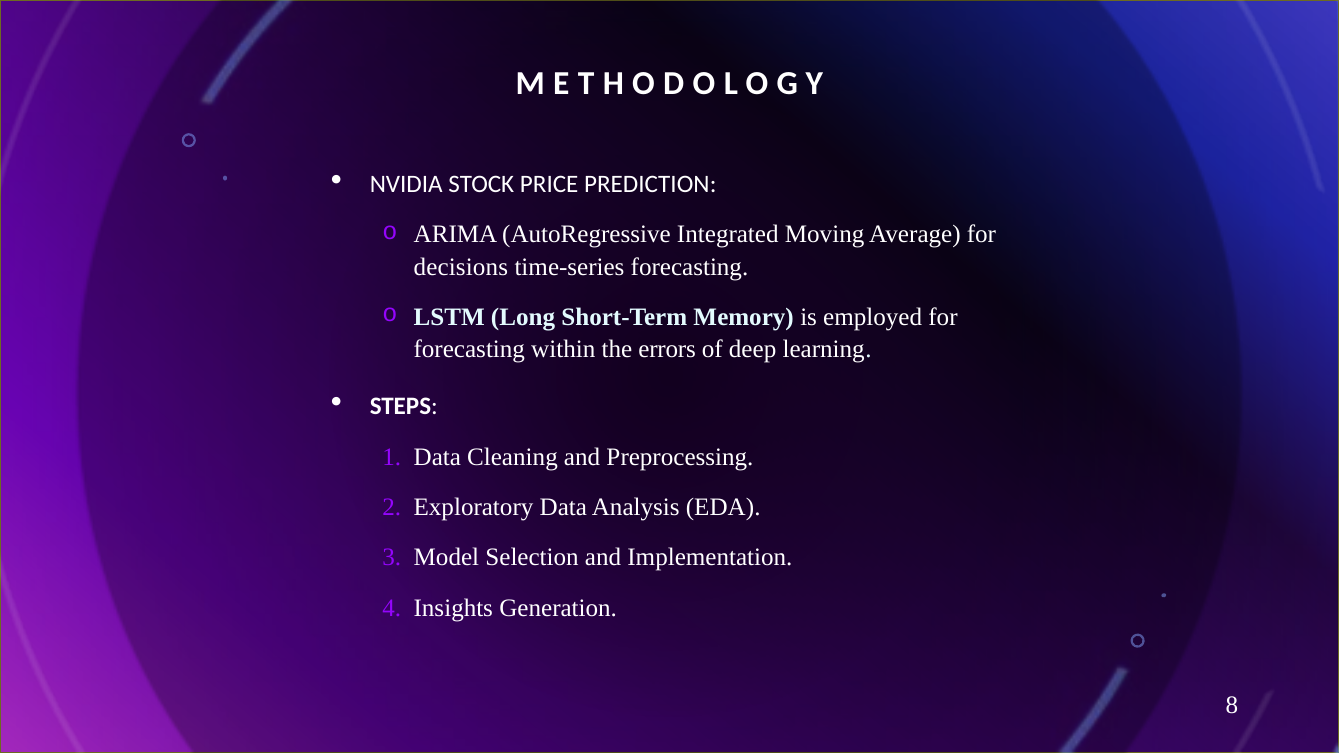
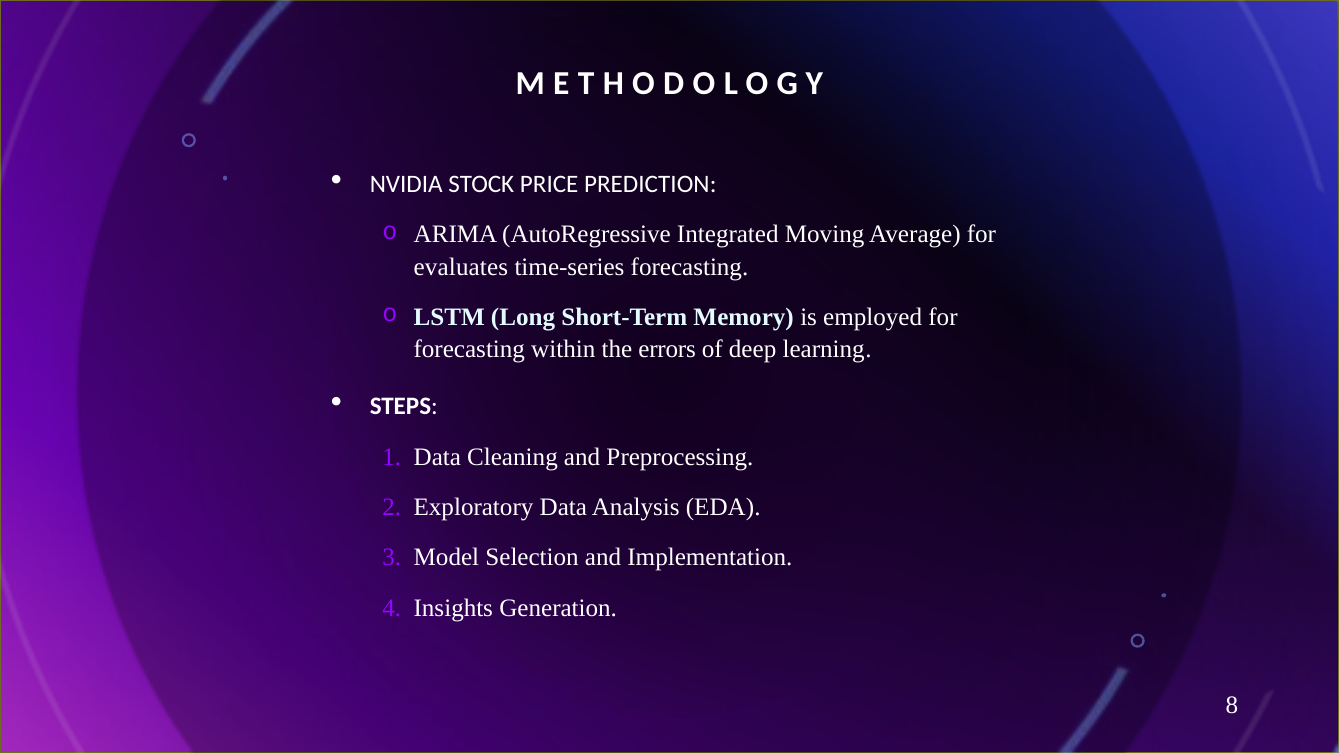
decisions: decisions -> evaluates (461, 267)
